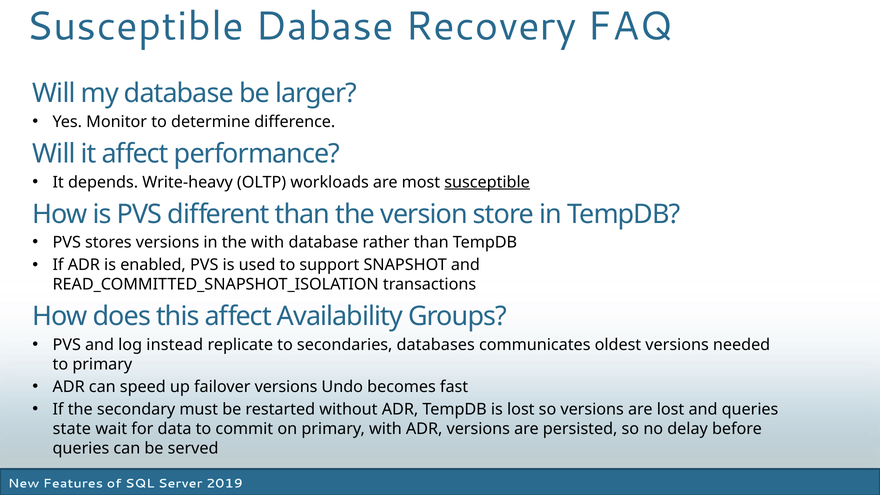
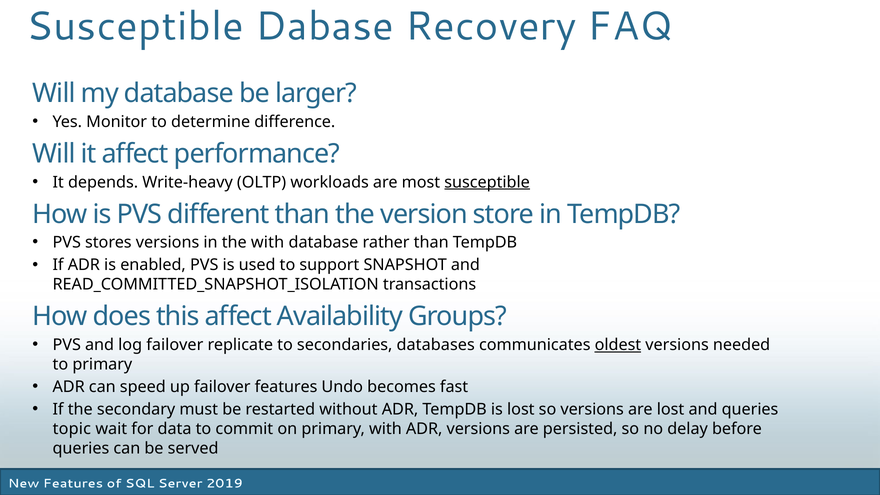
log instead: instead -> failover (175, 345)
oldest underline: none -> present (618, 345)
failover versions: versions -> features (286, 387)
state: state -> topic (72, 429)
